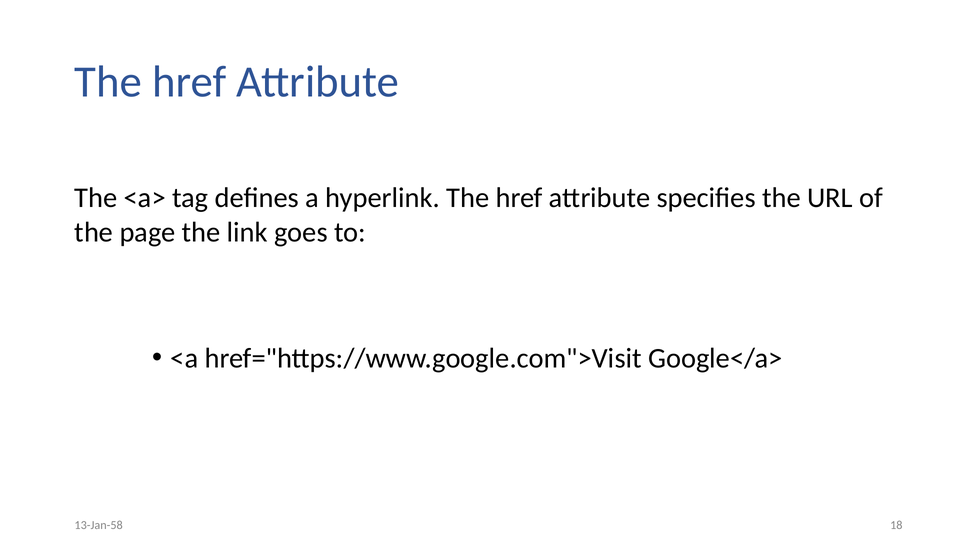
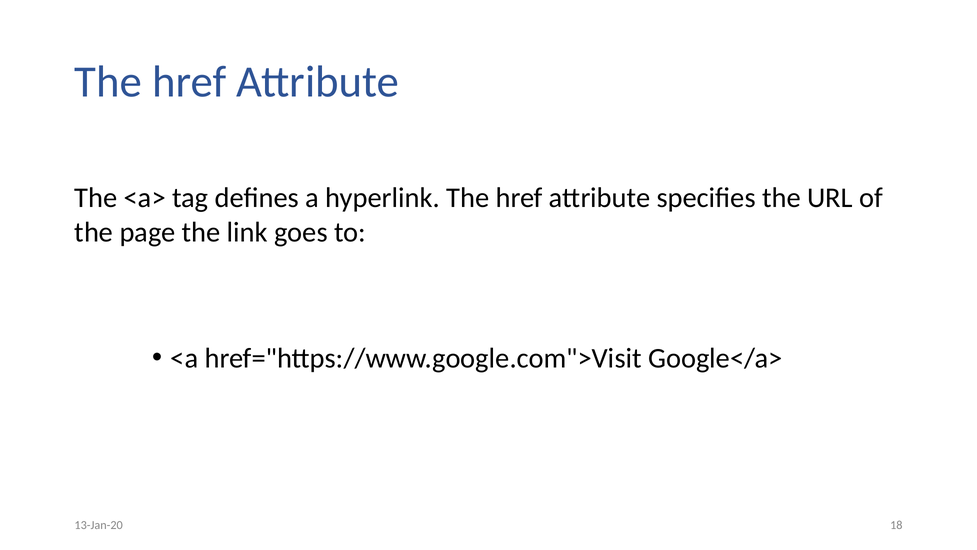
13-Jan-58: 13-Jan-58 -> 13-Jan-20 (99, 525)
